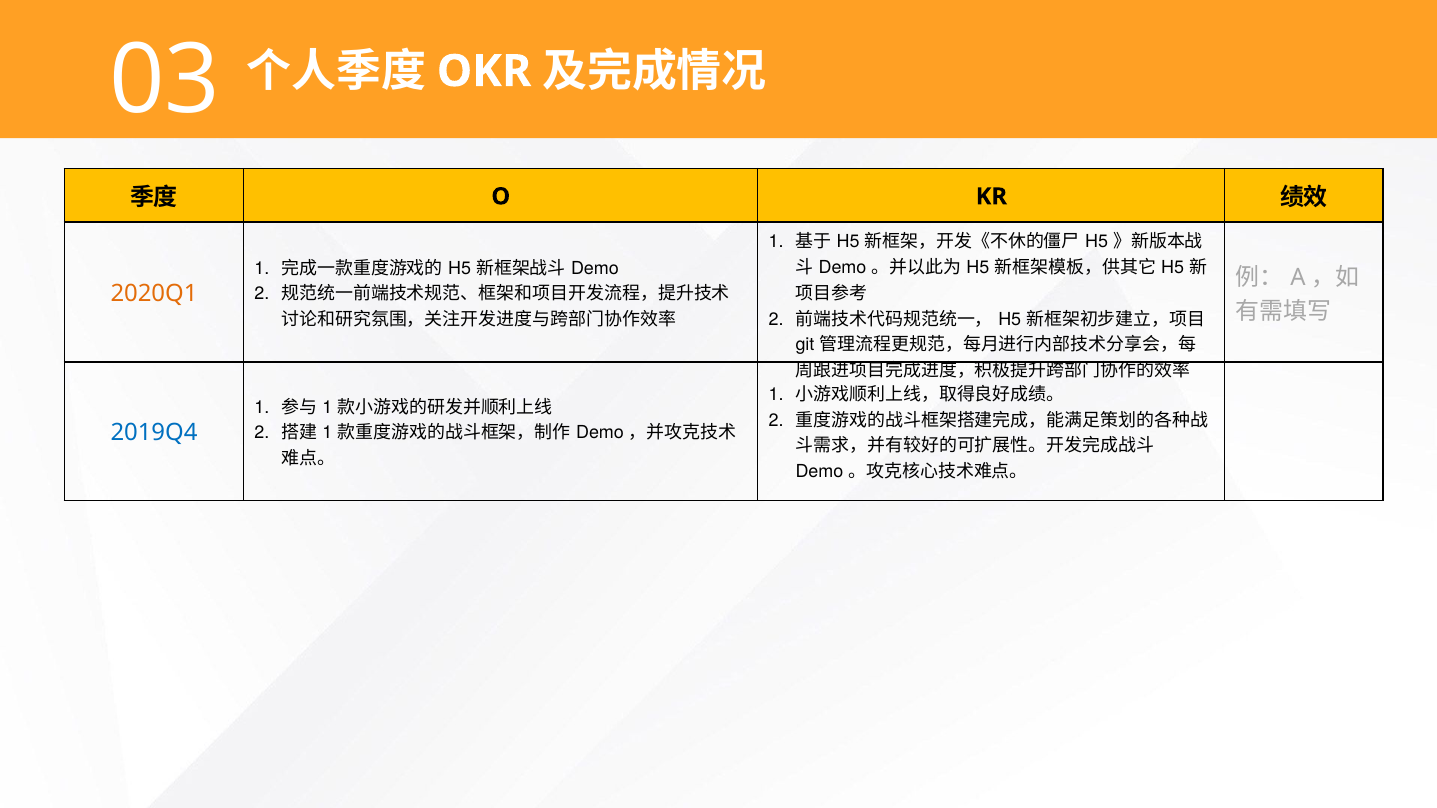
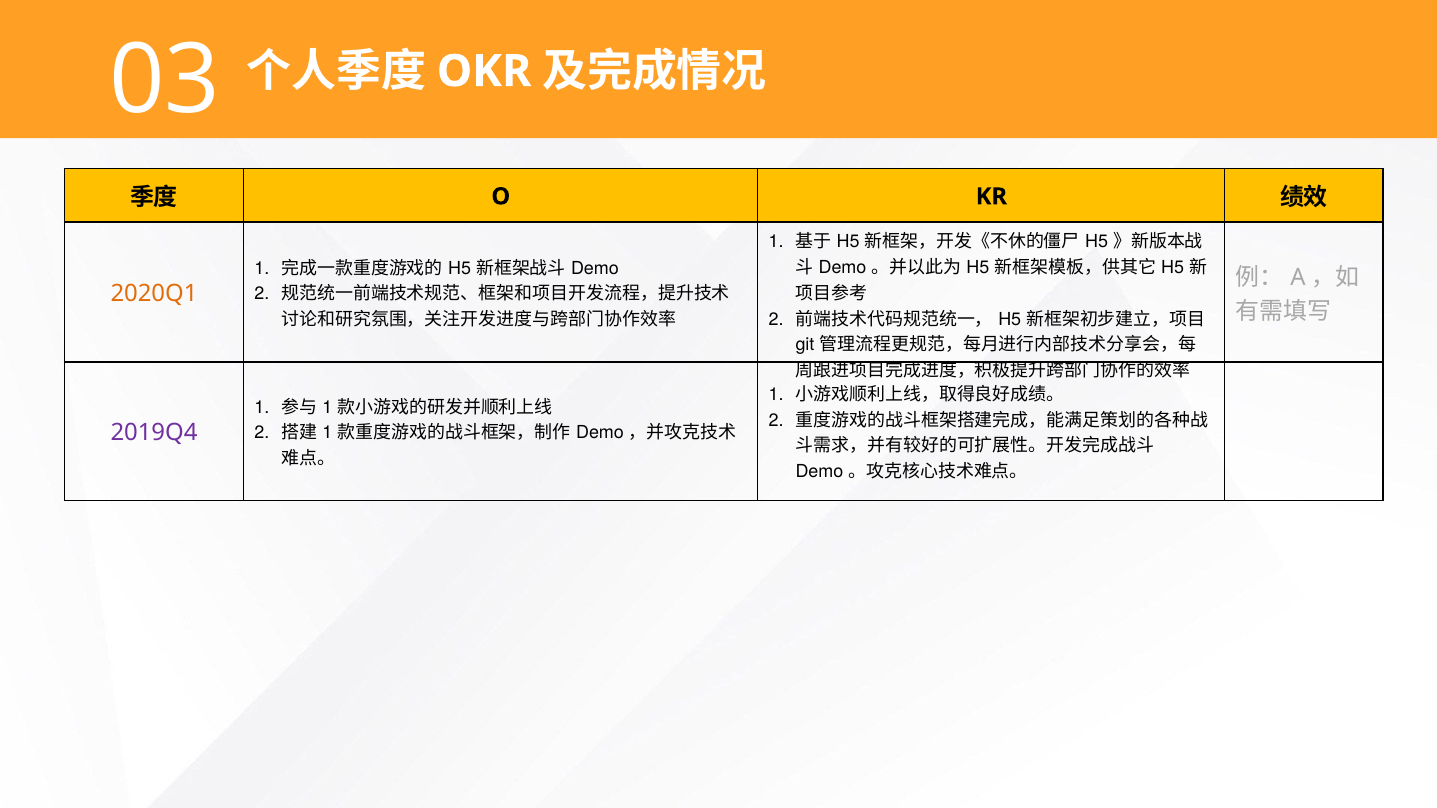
2019Q4 colour: blue -> purple (154, 433)
